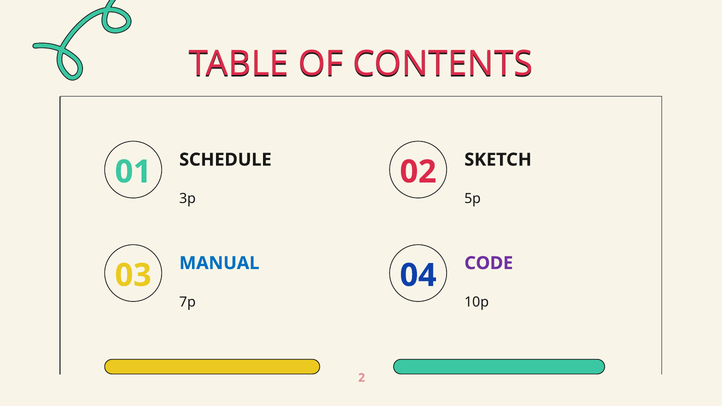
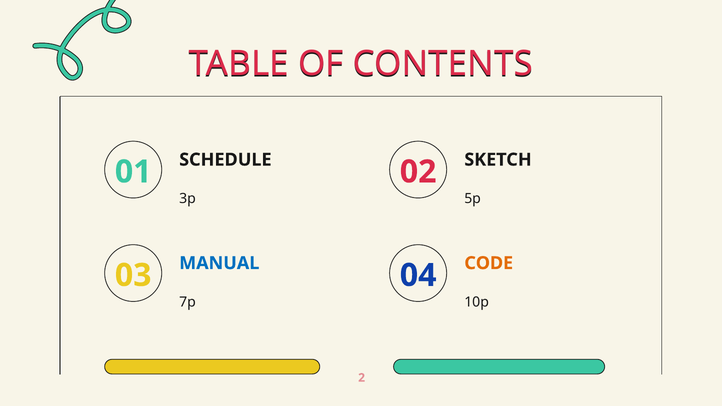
CODE colour: purple -> orange (489, 263)
